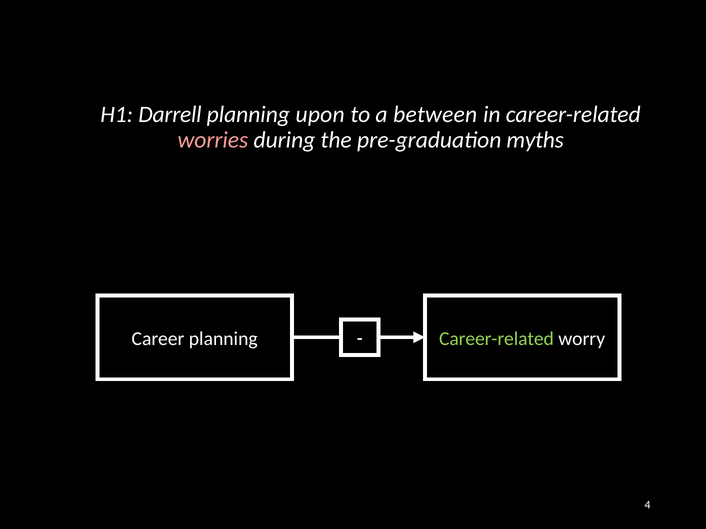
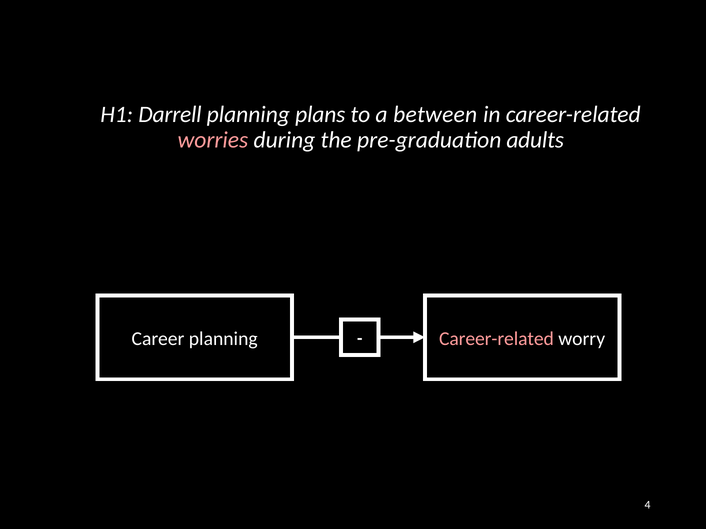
upon: upon -> plans (320, 115)
myths: myths -> adults (535, 140)
Career-related colour: light green -> pink (496, 339)
